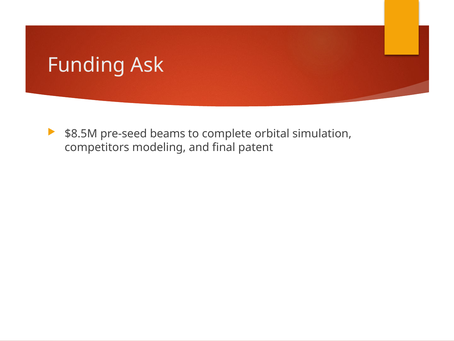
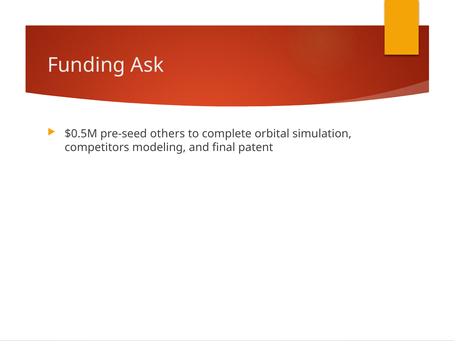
$8.5M: $8.5M -> $0.5M (81, 133)
beams: beams -> others (168, 133)
